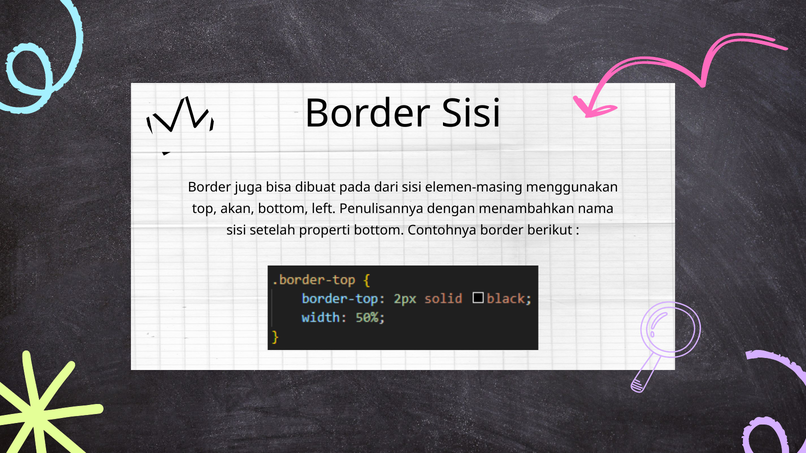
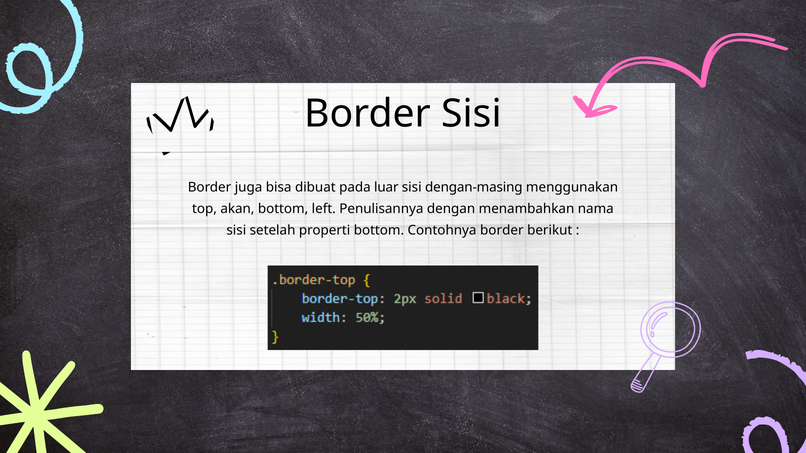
dari: dari -> luar (386, 187)
elemen-masing: elemen-masing -> dengan-masing (474, 187)
